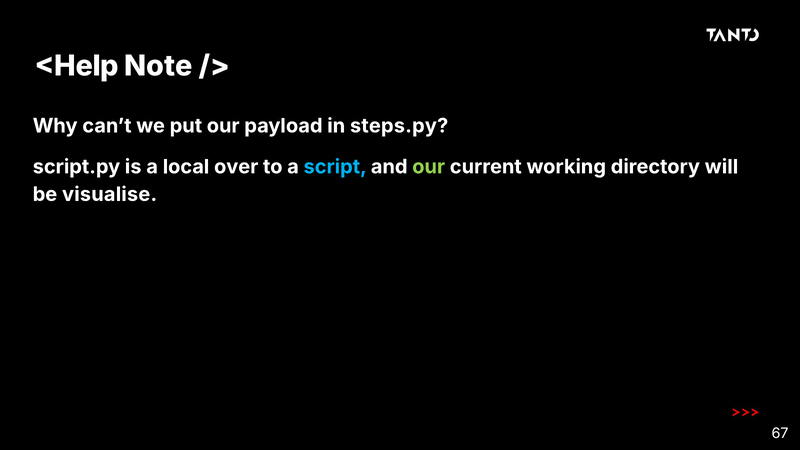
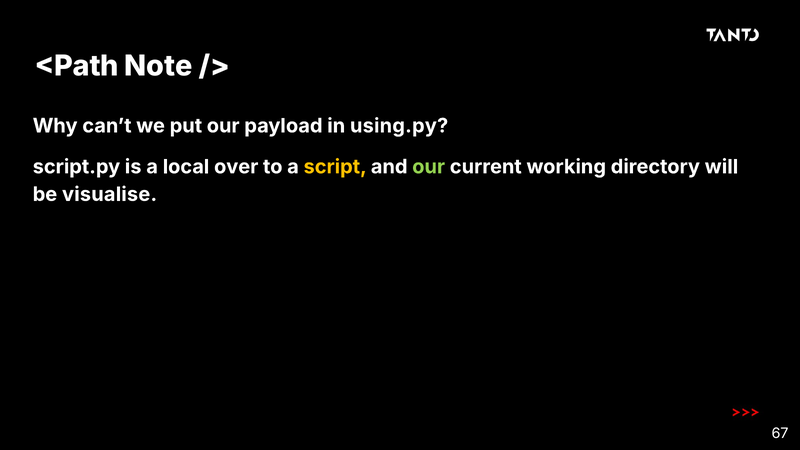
<Help: <Help -> <Path (77, 66)
steps.py: steps.py -> using.py (399, 126)
script colour: light blue -> yellow (335, 167)
